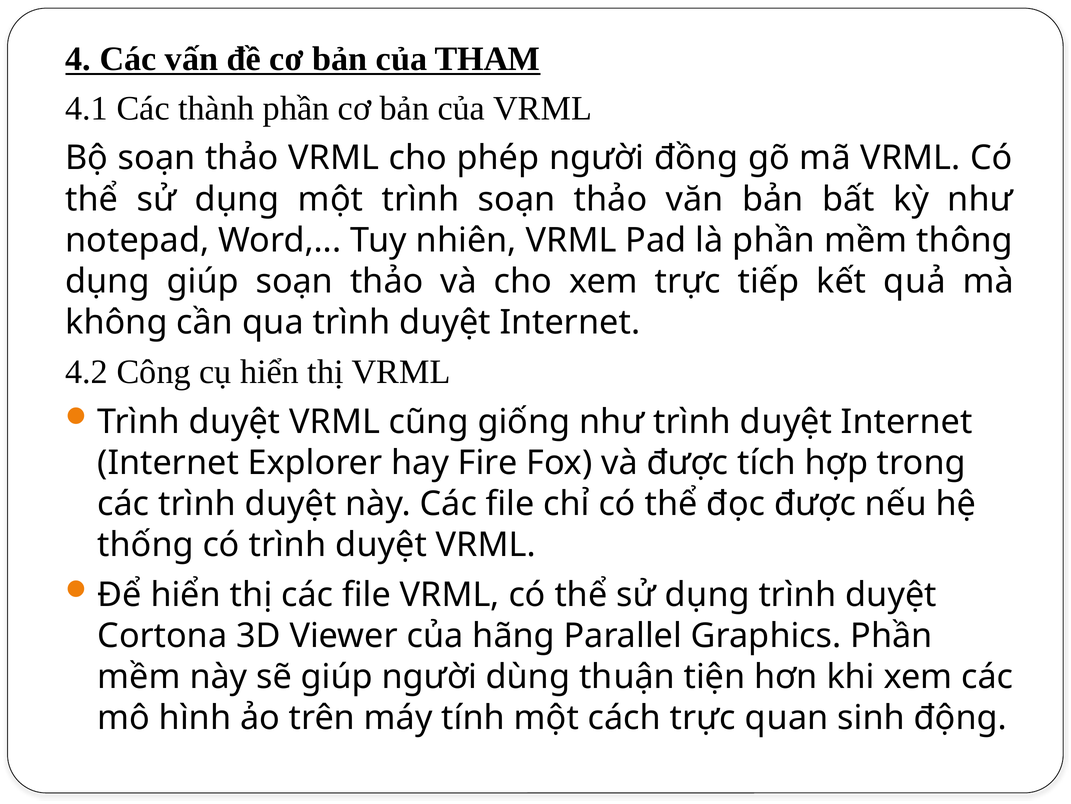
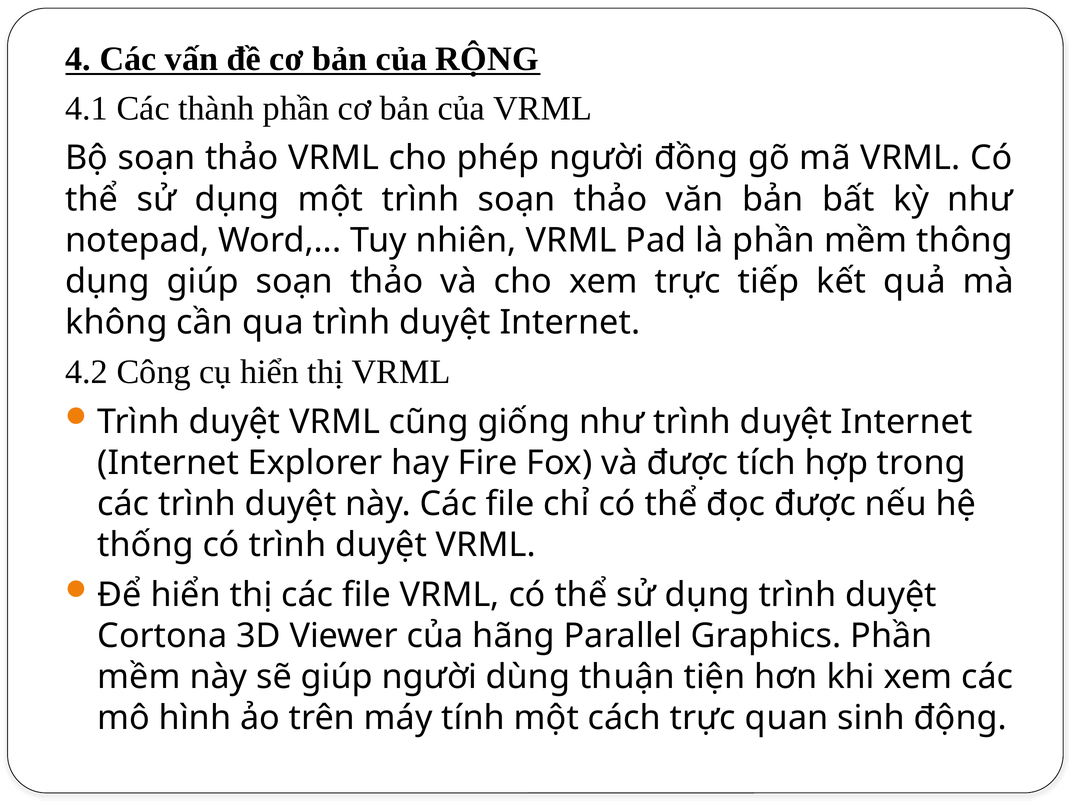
THAM: THAM -> RỘNG (487, 59)
